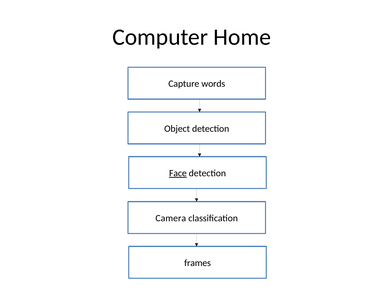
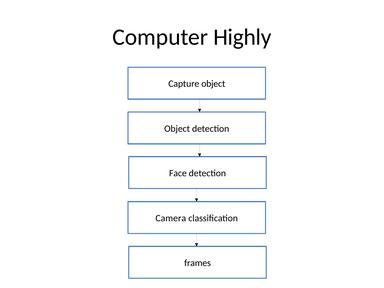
Home: Home -> Highly (242, 37)
Capture words: words -> object (213, 84)
Face underline: present -> none (178, 173)
